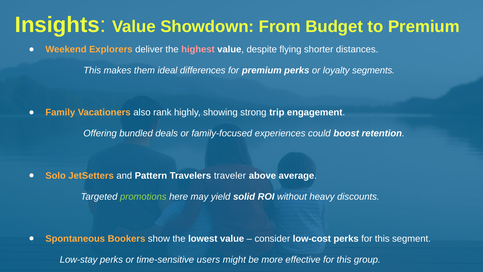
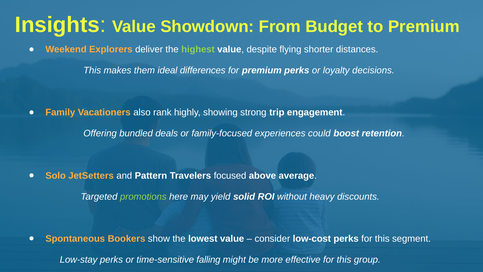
highest colour: pink -> light green (198, 49)
segments: segments -> decisions (373, 70)
traveler: traveler -> focused (230, 175)
users: users -> falling (208, 259)
